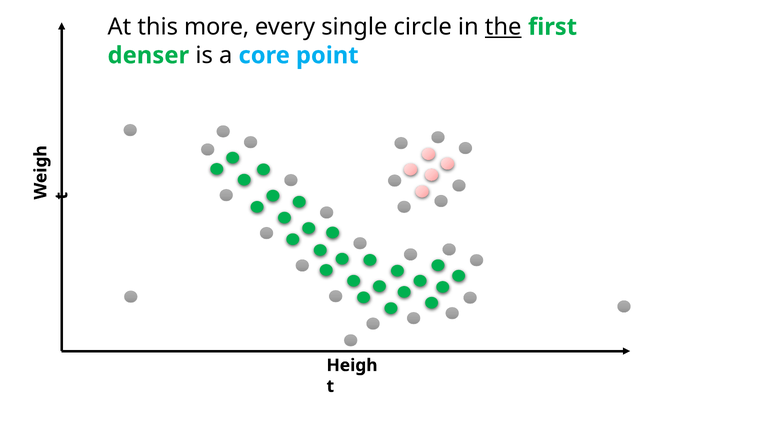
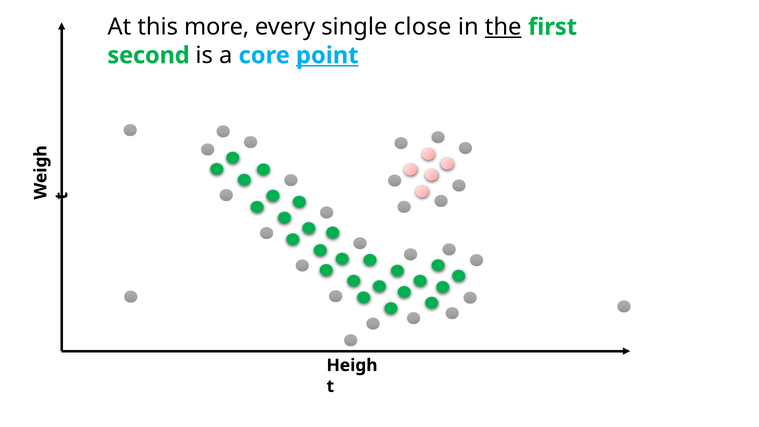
circle: circle -> close (423, 27)
denser: denser -> second (149, 55)
point underline: none -> present (327, 55)
